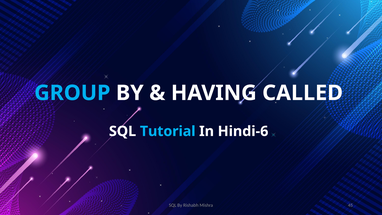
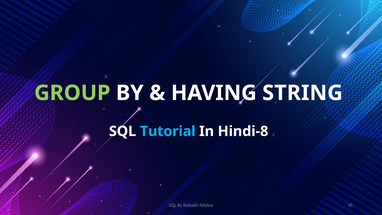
GROUP colour: light blue -> light green (72, 93)
CALLED: CALLED -> STRING (303, 93)
Hindi-6: Hindi-6 -> Hindi-8 (243, 131)
